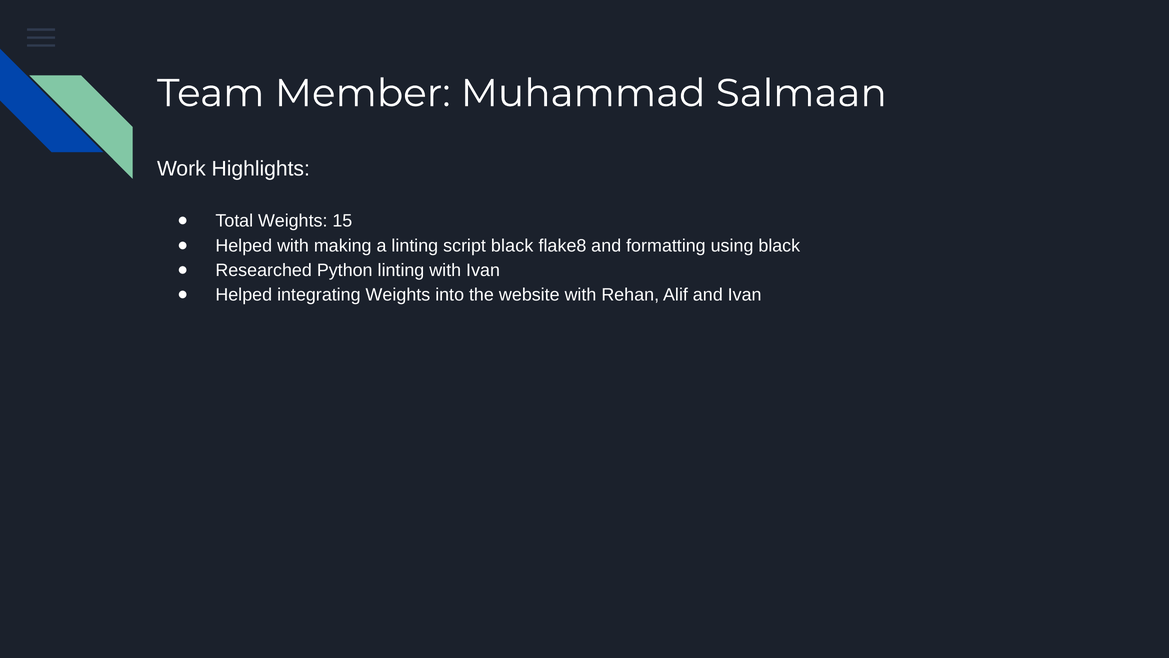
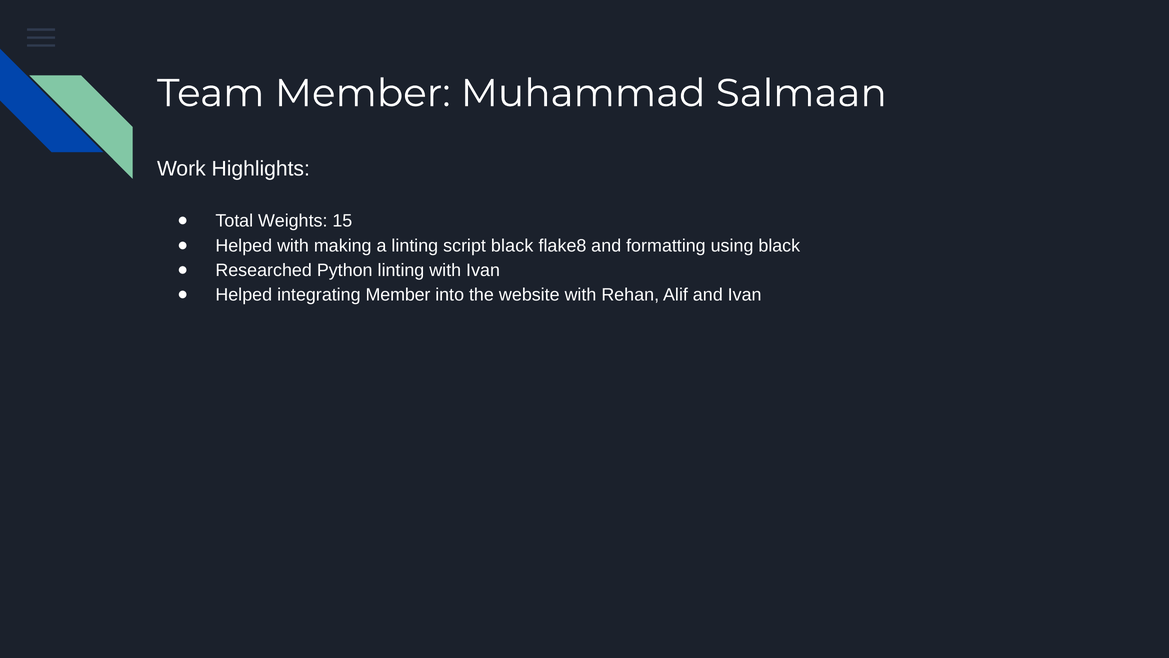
integrating Weights: Weights -> Member (398, 295)
